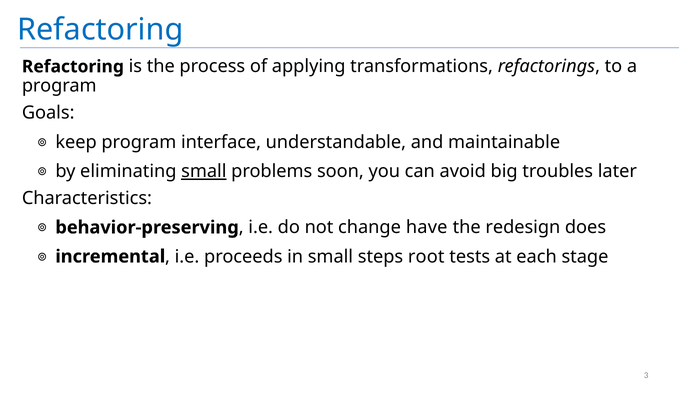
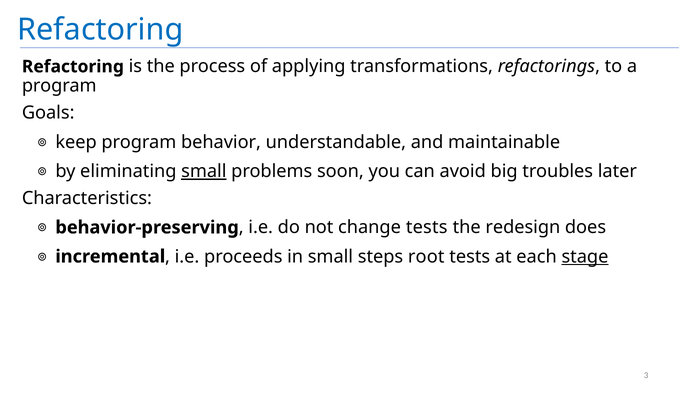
interface: interface -> behavior (221, 142)
change have: have -> tests (427, 228)
stage underline: none -> present (585, 257)
